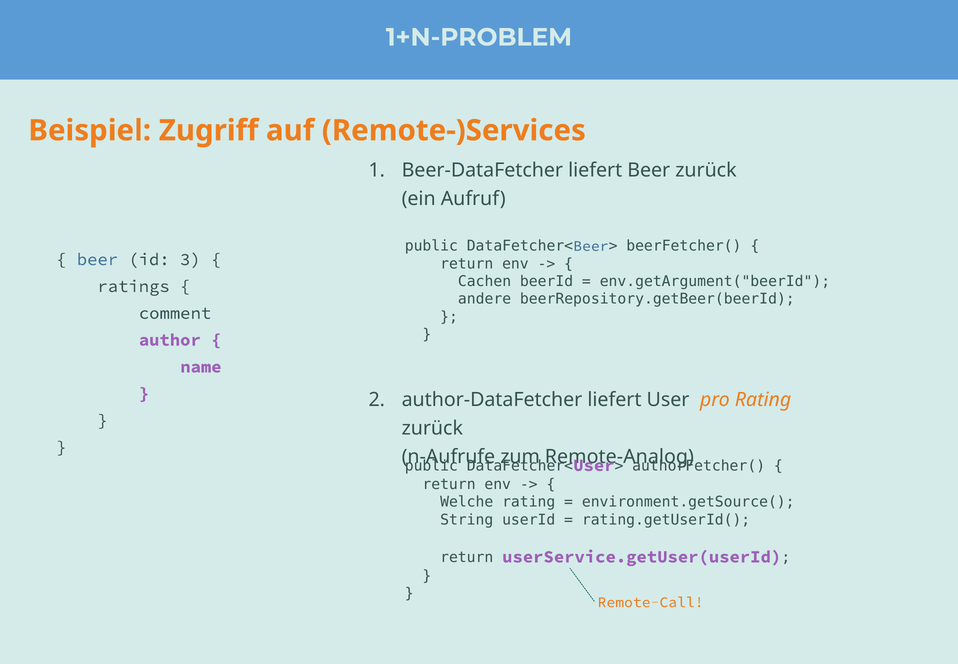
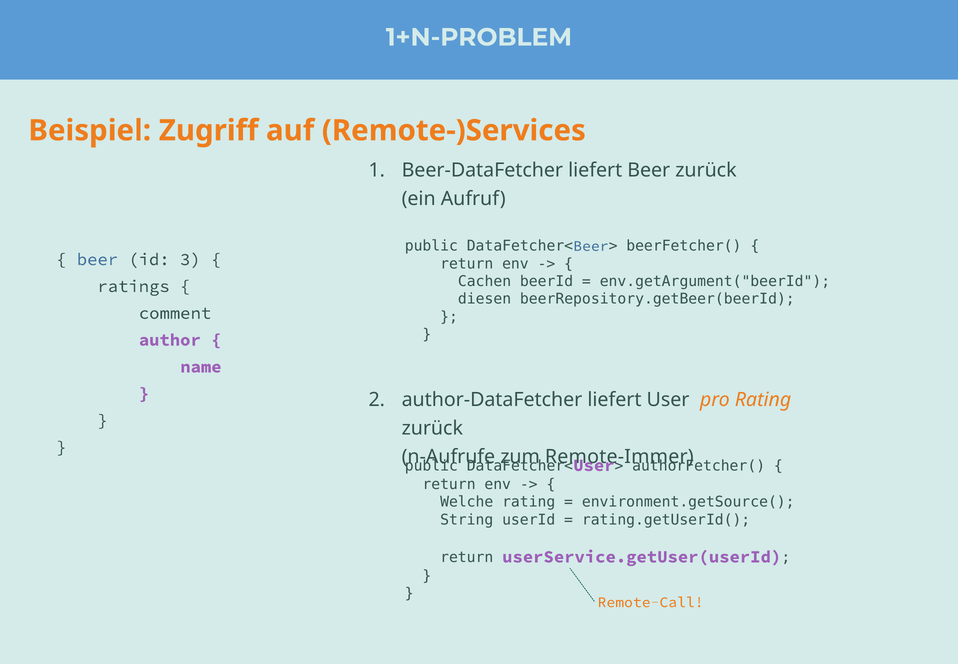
andere: andere -> diesen (485, 299)
Remote-Analog: Remote-Analog -> Remote-Immer (619, 456)
